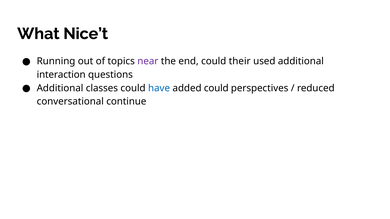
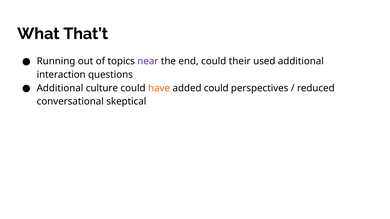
Nice’t: Nice’t -> That’t (86, 34)
classes: classes -> culture (102, 88)
have colour: blue -> orange (159, 88)
continue: continue -> skeptical (126, 102)
